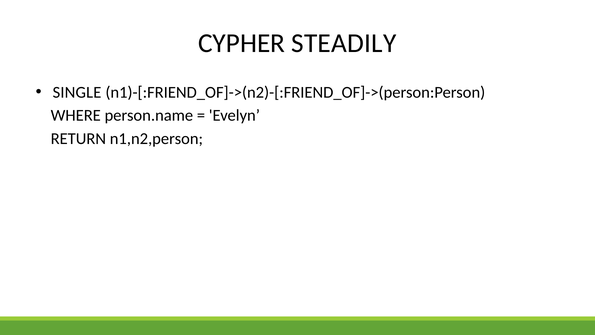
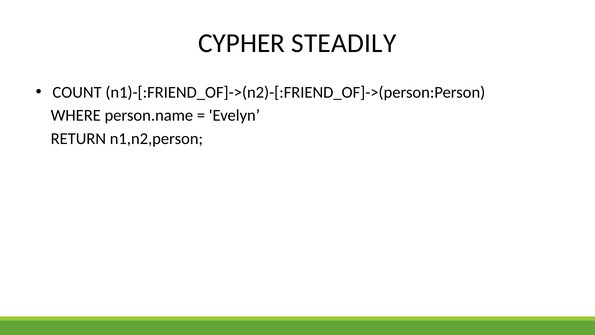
SINGLE: SINGLE -> COUNT (77, 92)
